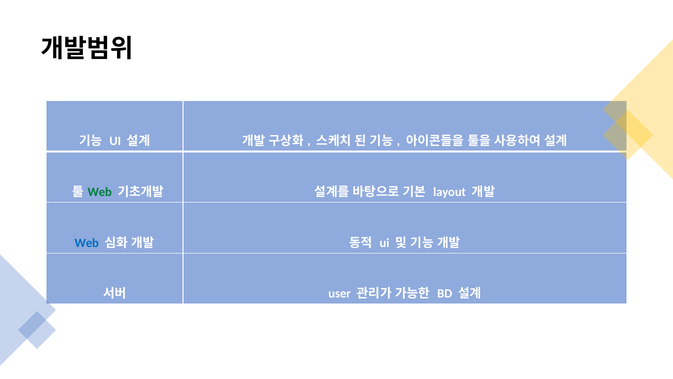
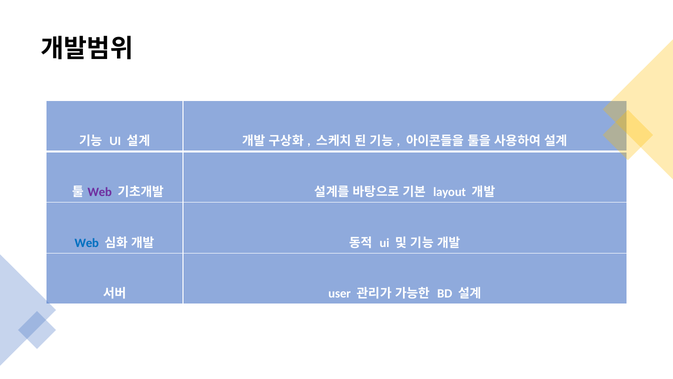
Web colour: green -> purple (100, 192)
